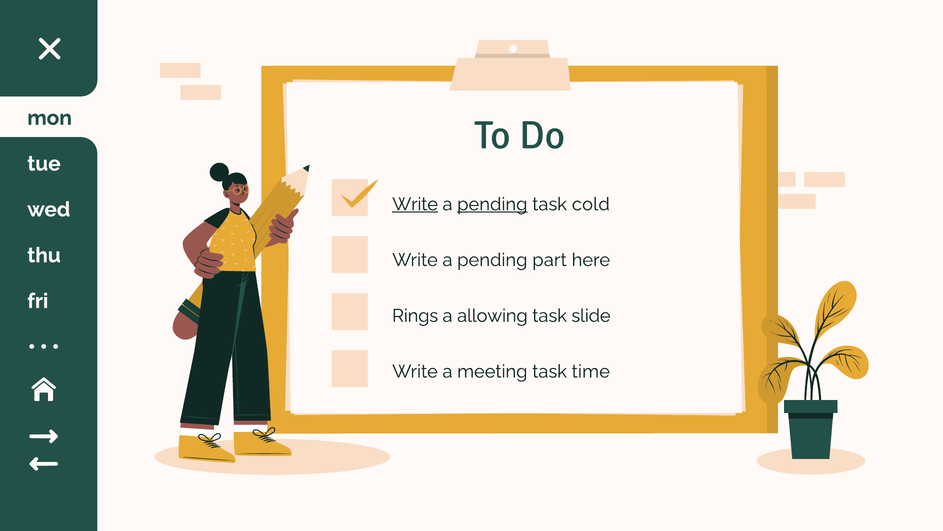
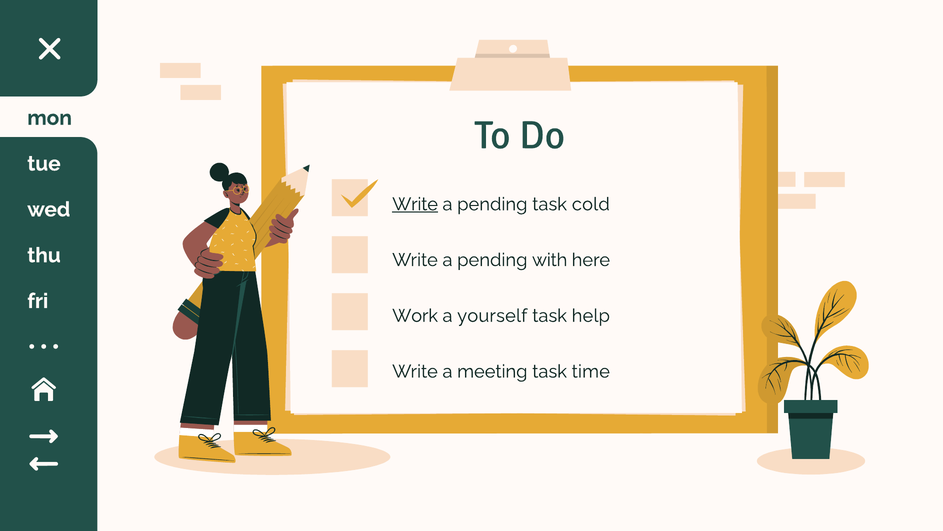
pending underline: present -> none (492, 204)
part: part -> with (550, 260)
Rings: Rings -> Work (415, 315)
allowing: allowing -> yourself (492, 315)
slide: slide -> help (591, 315)
